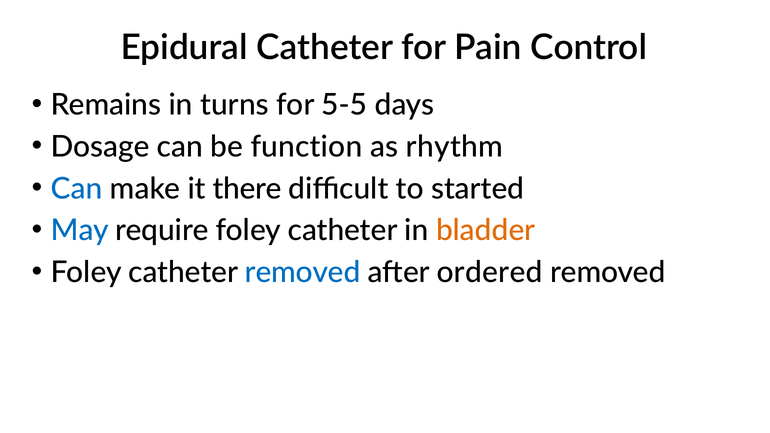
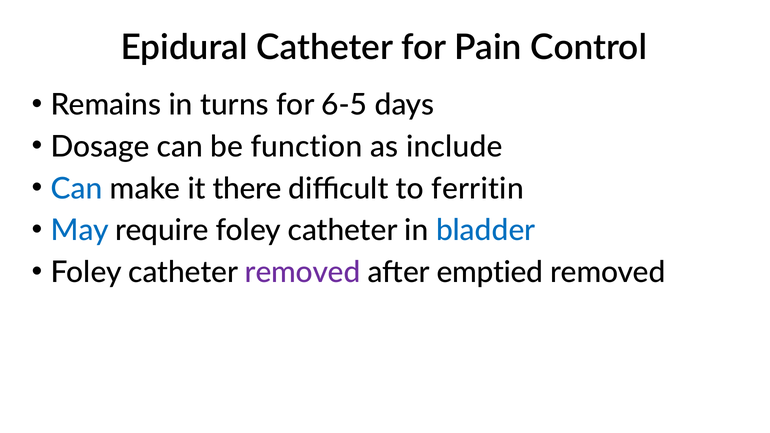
5-5: 5-5 -> 6-5 (344, 105)
rhythm: rhythm -> include (454, 147)
started: started -> ferritin (477, 189)
bladder colour: orange -> blue (486, 231)
removed colour: blue -> purple (303, 273)
ordered: ordered -> emptied (490, 273)
